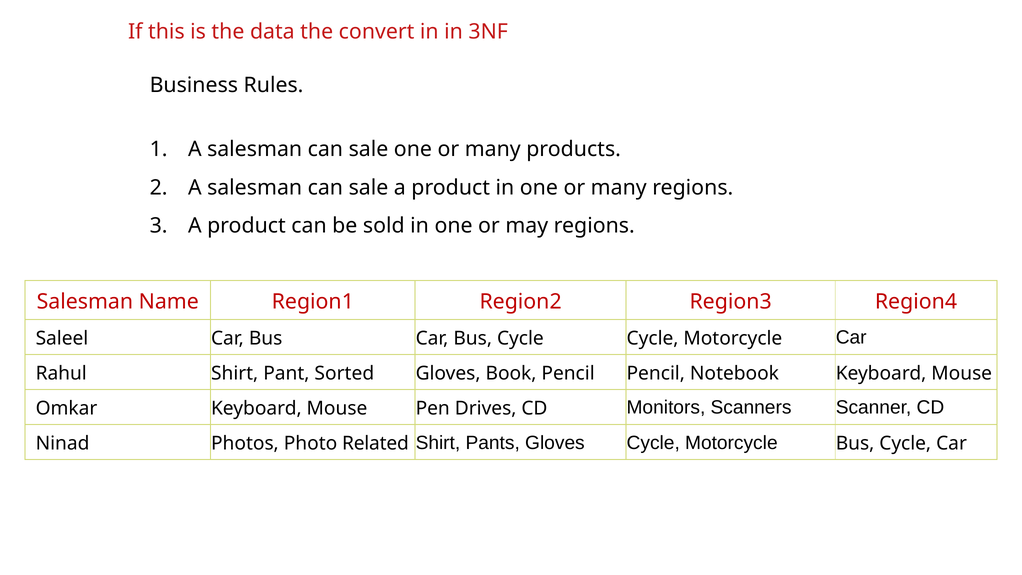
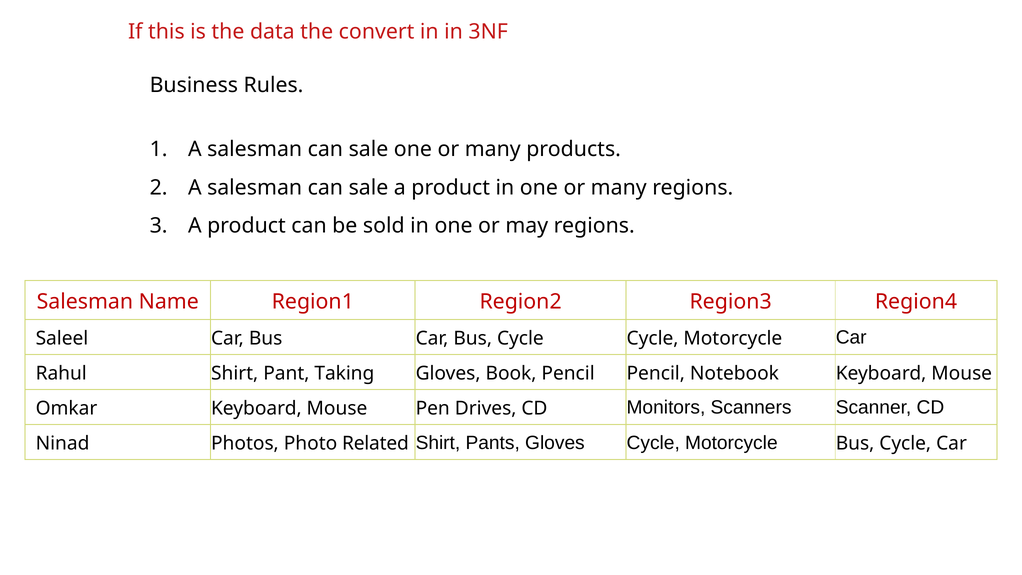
Sorted: Sorted -> Taking (344, 373)
